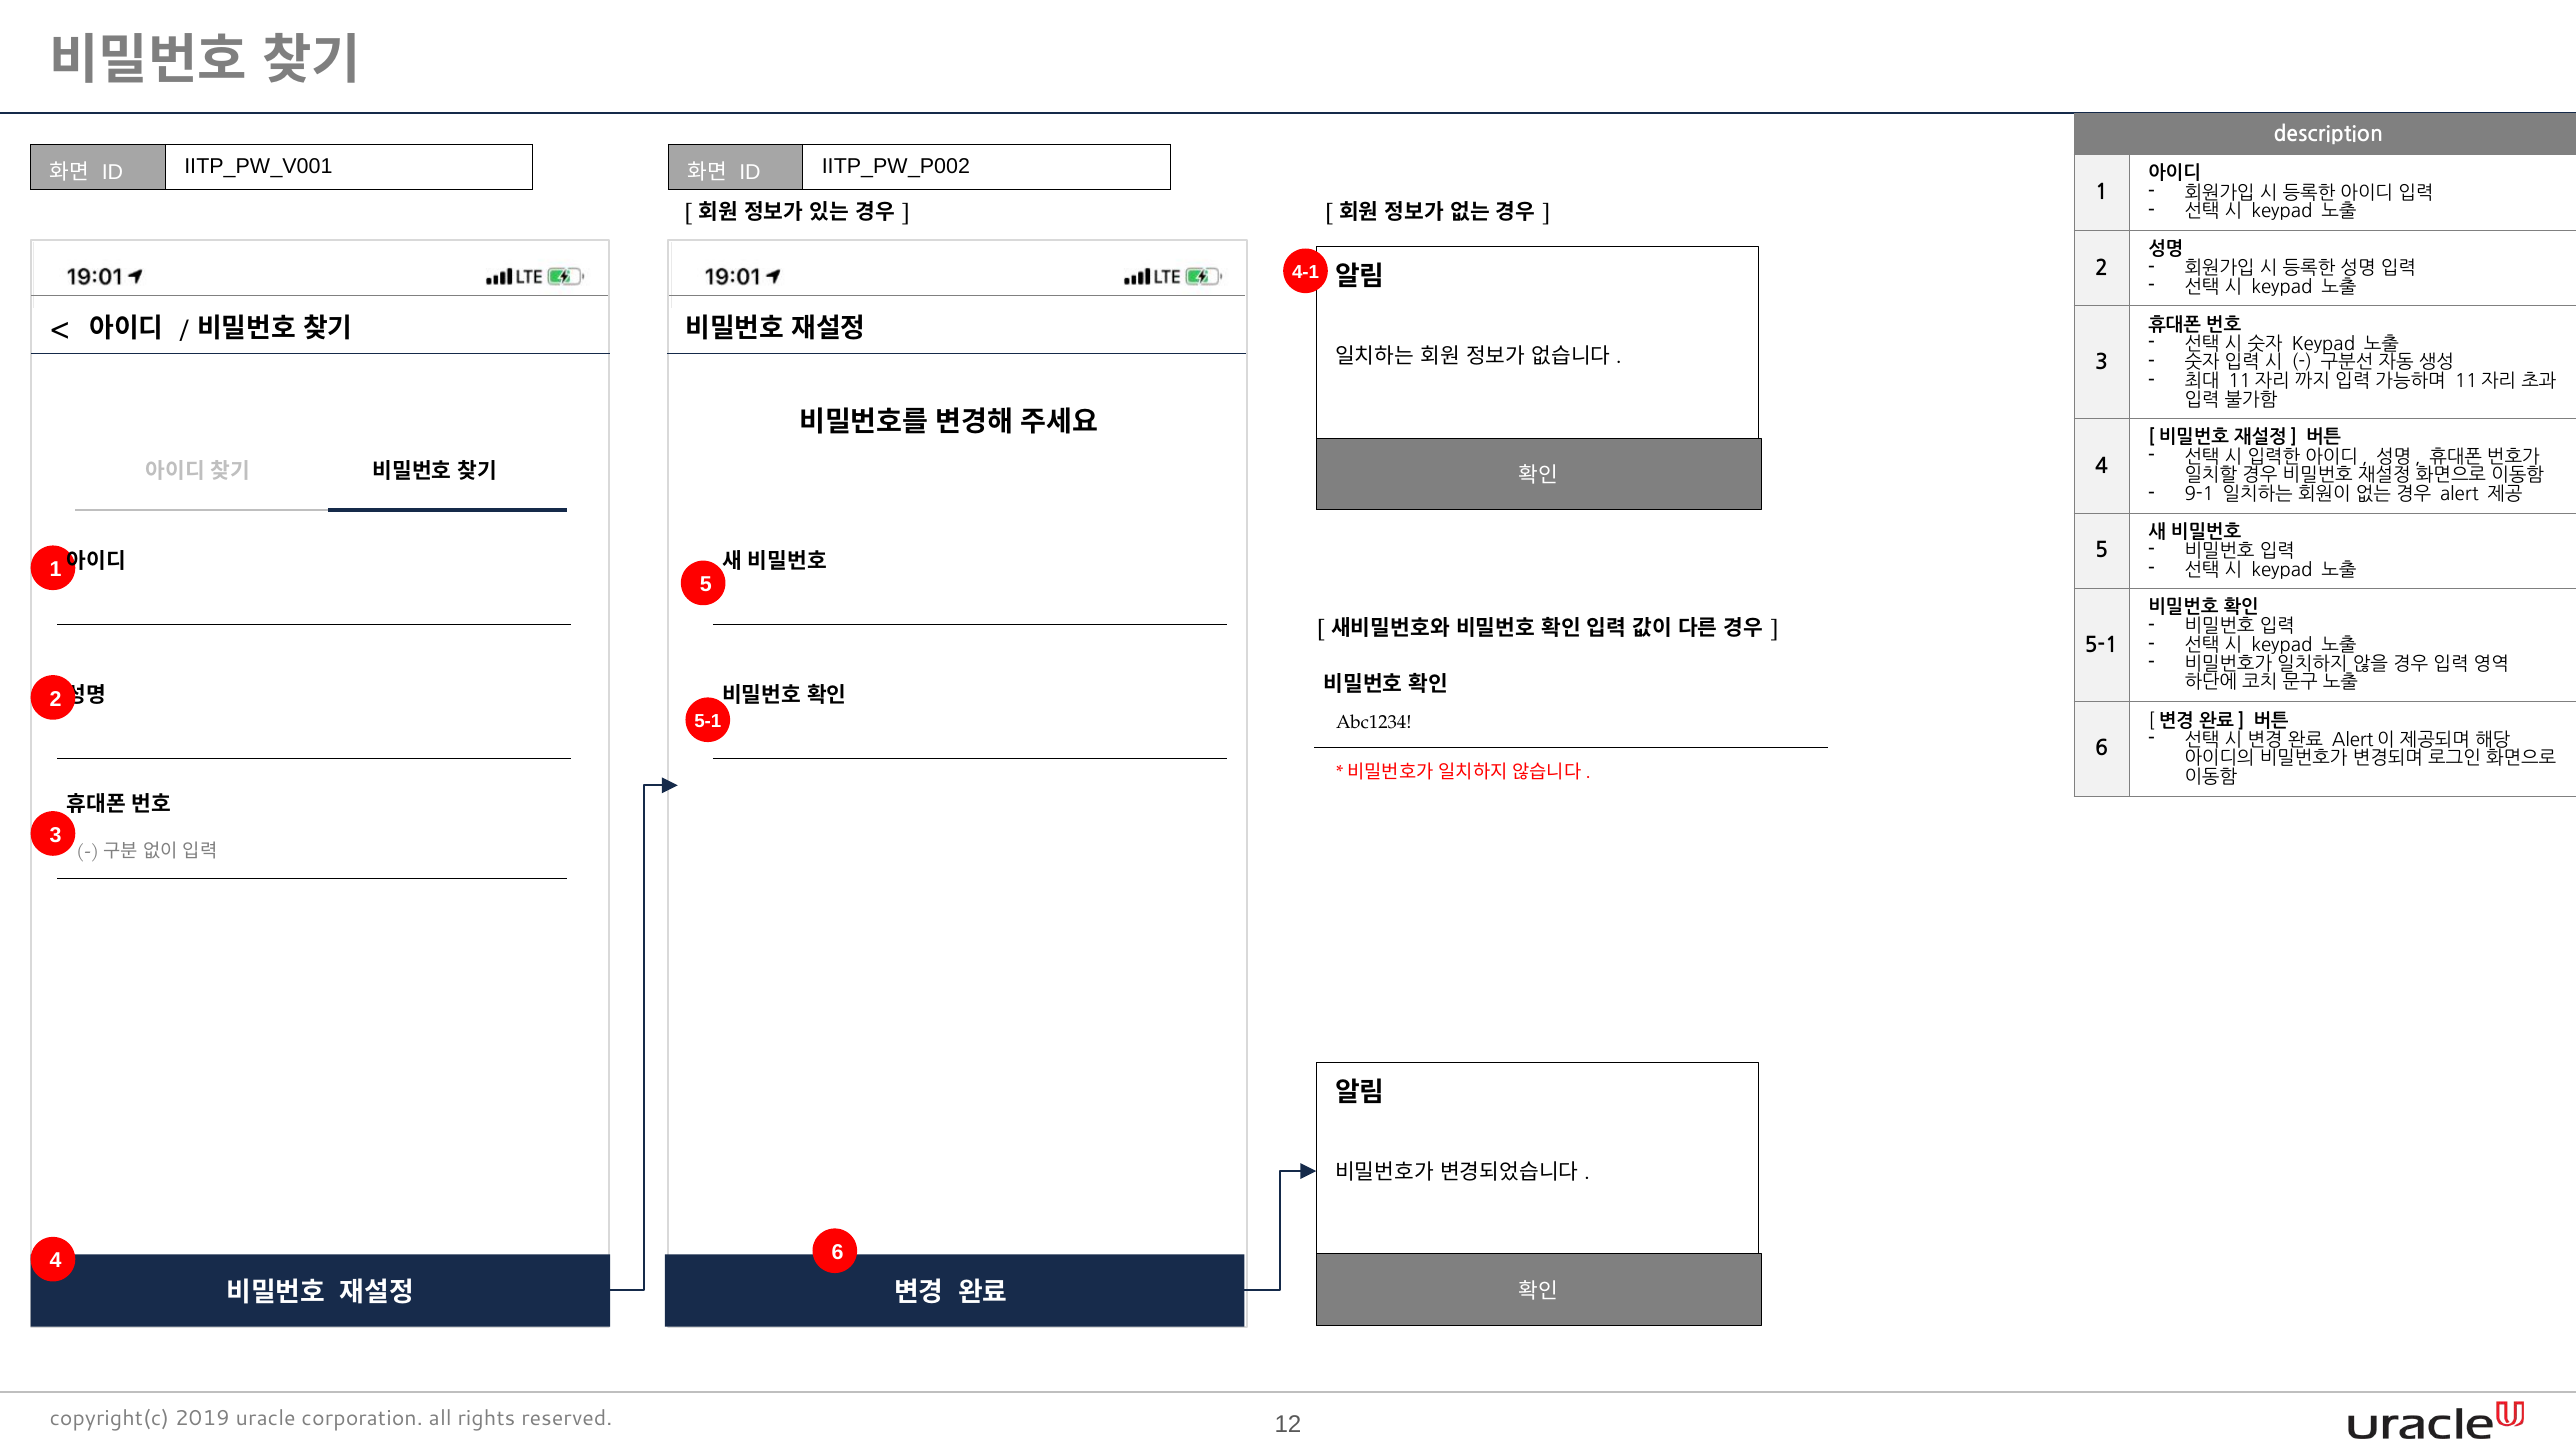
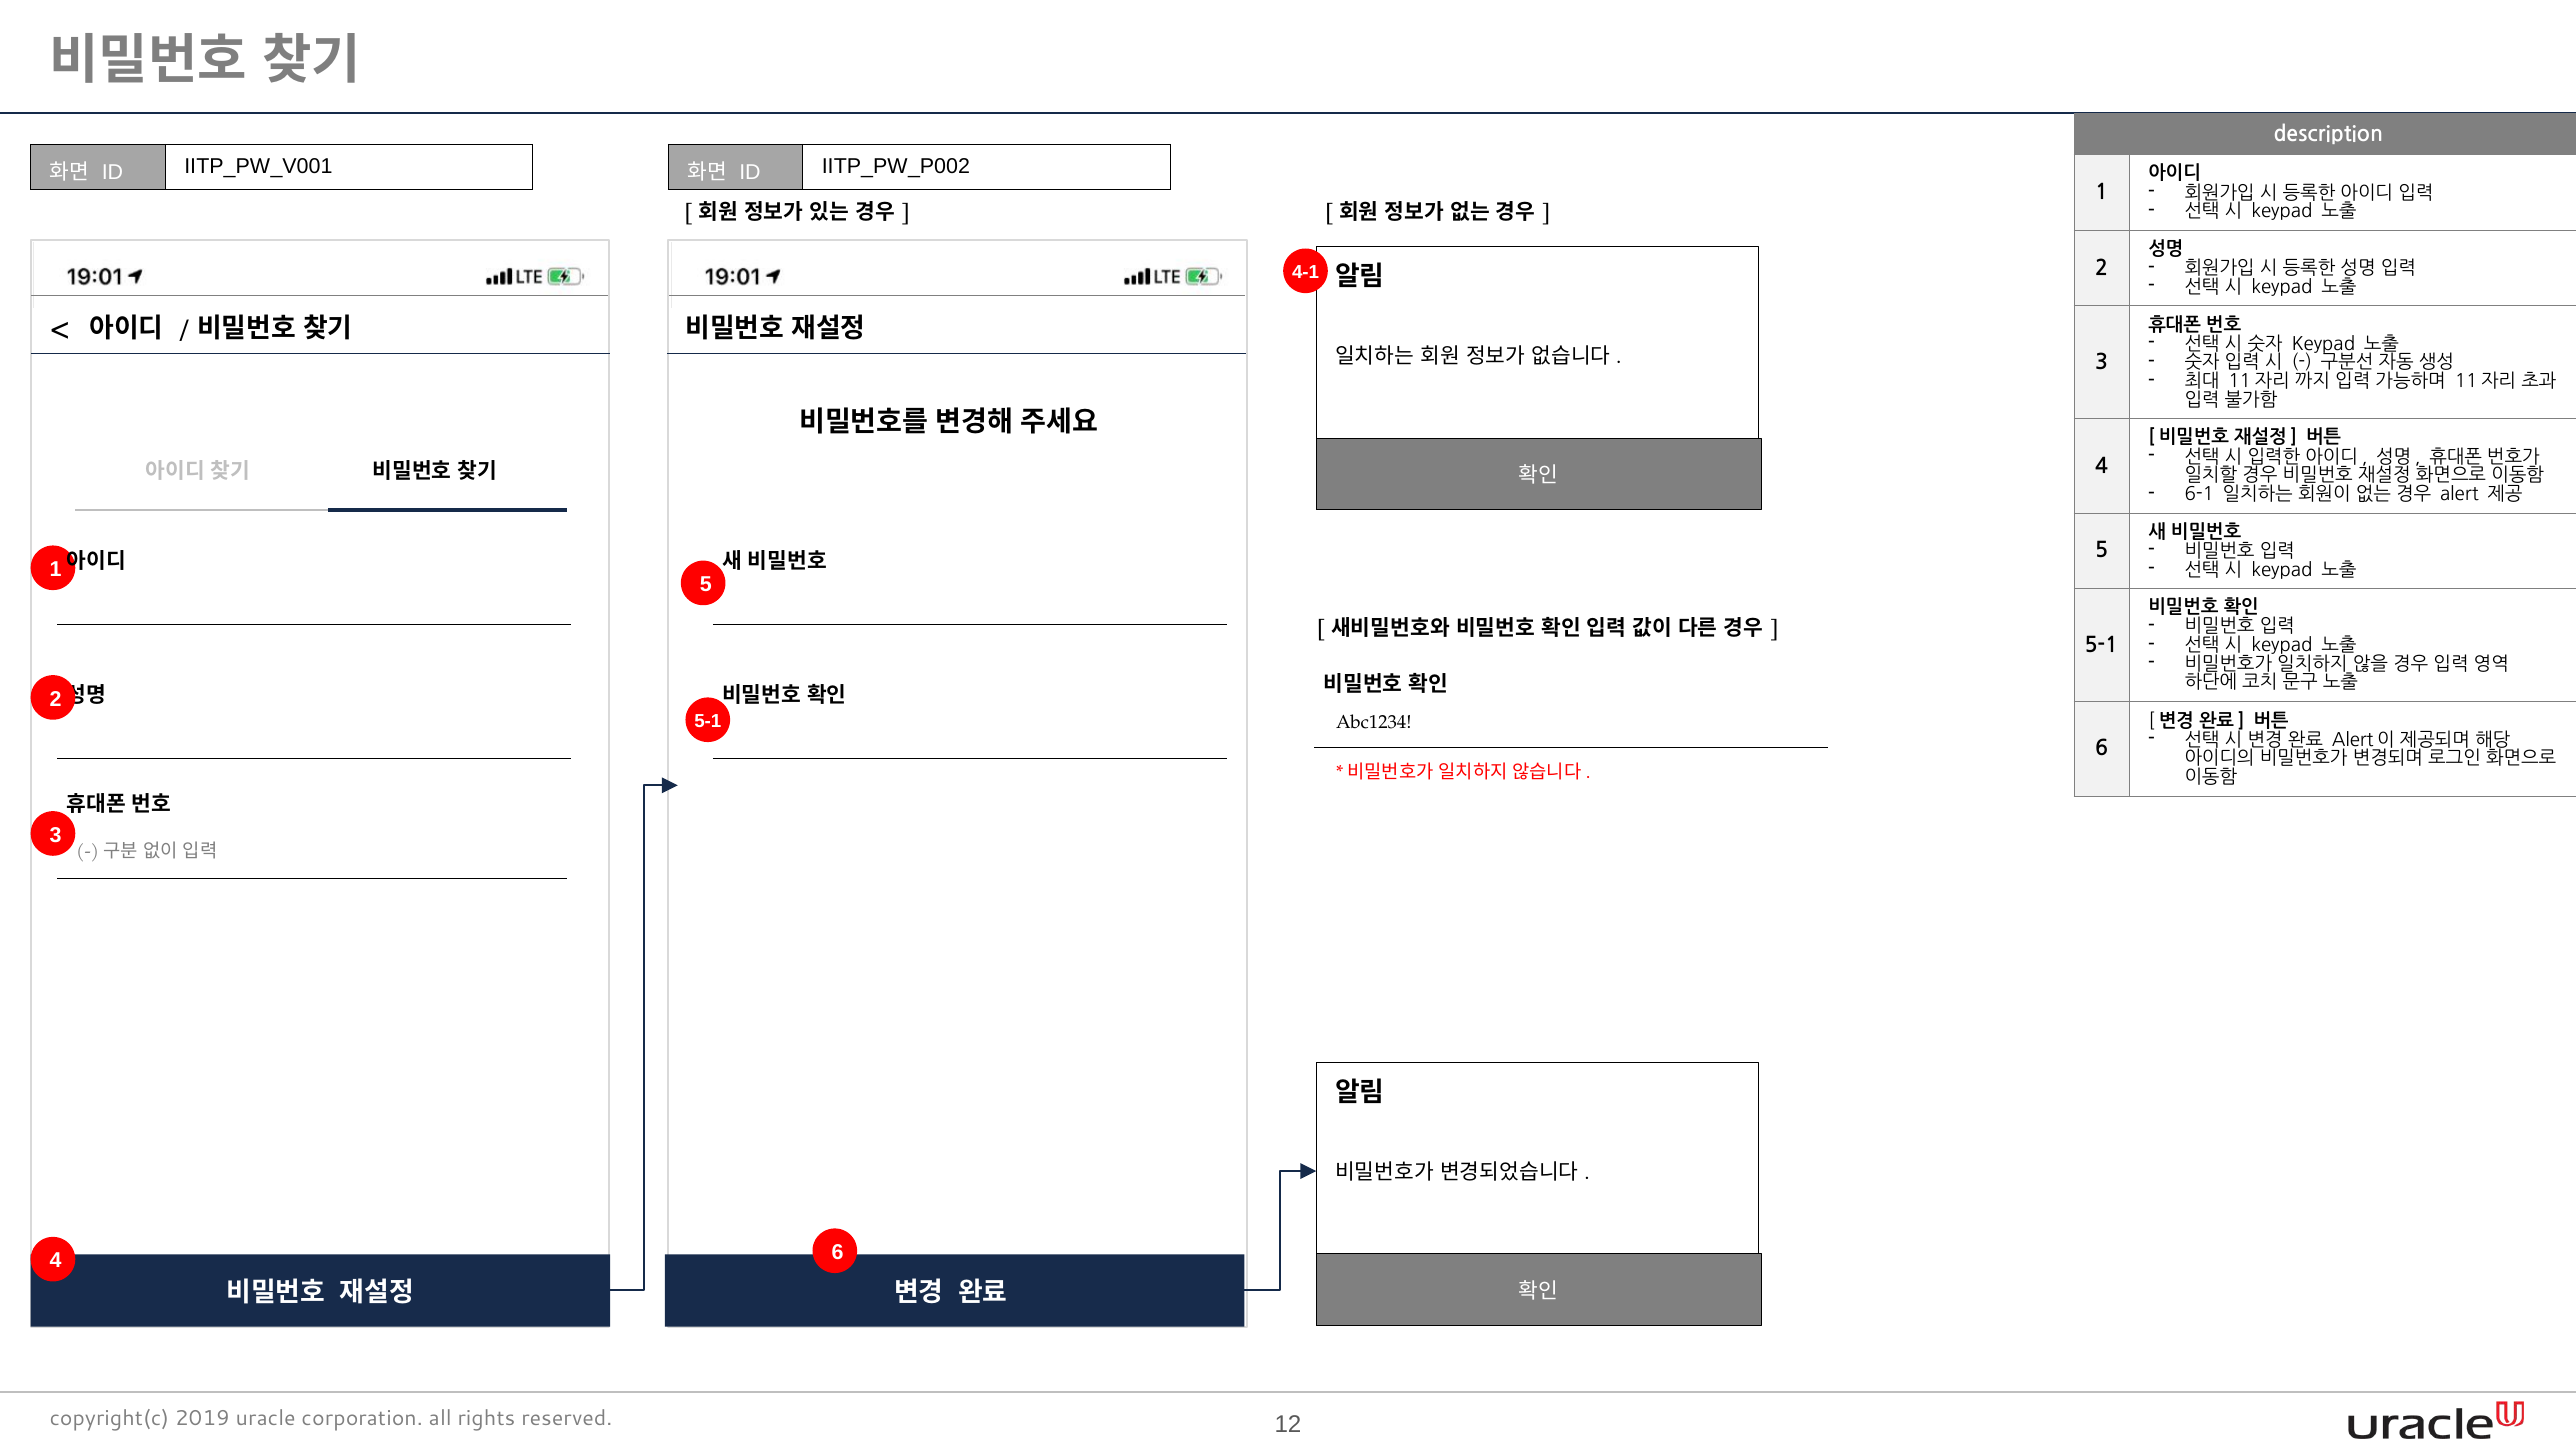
9-1: 9-1 -> 6-1 (2199, 494)
